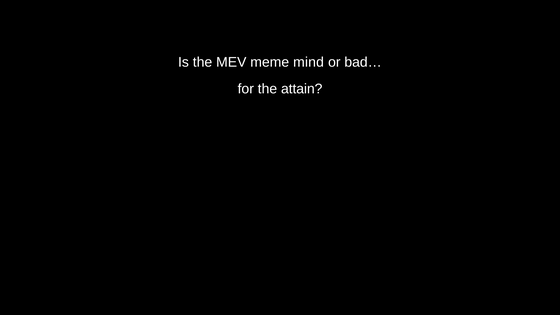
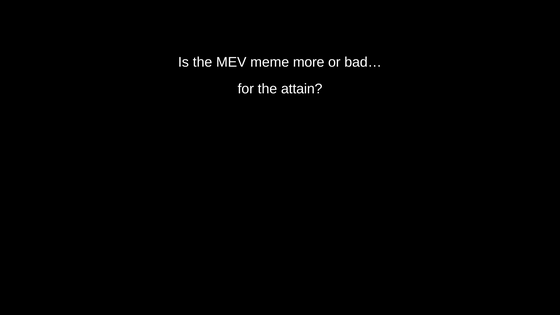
mind: mind -> more (309, 62)
